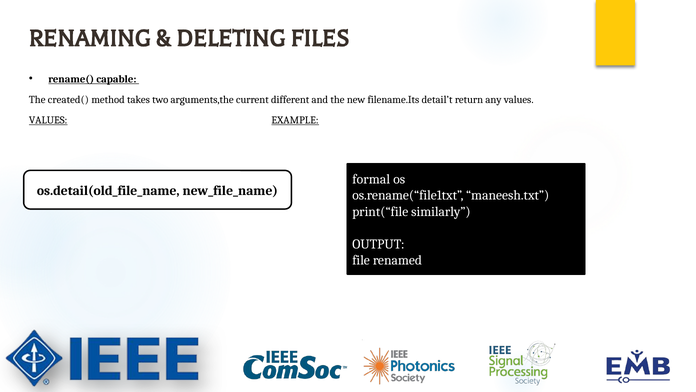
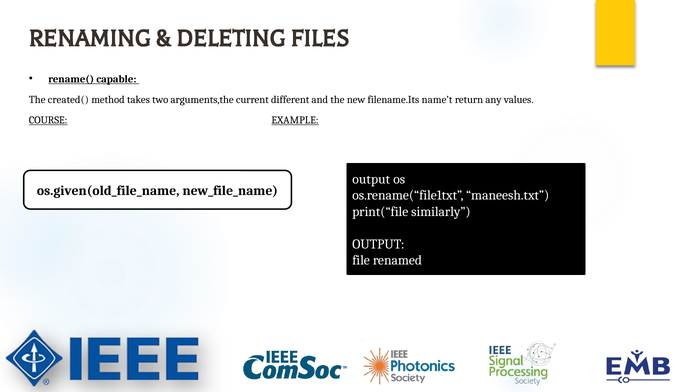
detail’t: detail’t -> name’t (437, 99)
VALUES: VALUES -> COURSE (48, 120)
formal: formal -> output (371, 179)
os.detail(old_file_name: os.detail(old_file_name -> os.given(old_file_name (108, 190)
